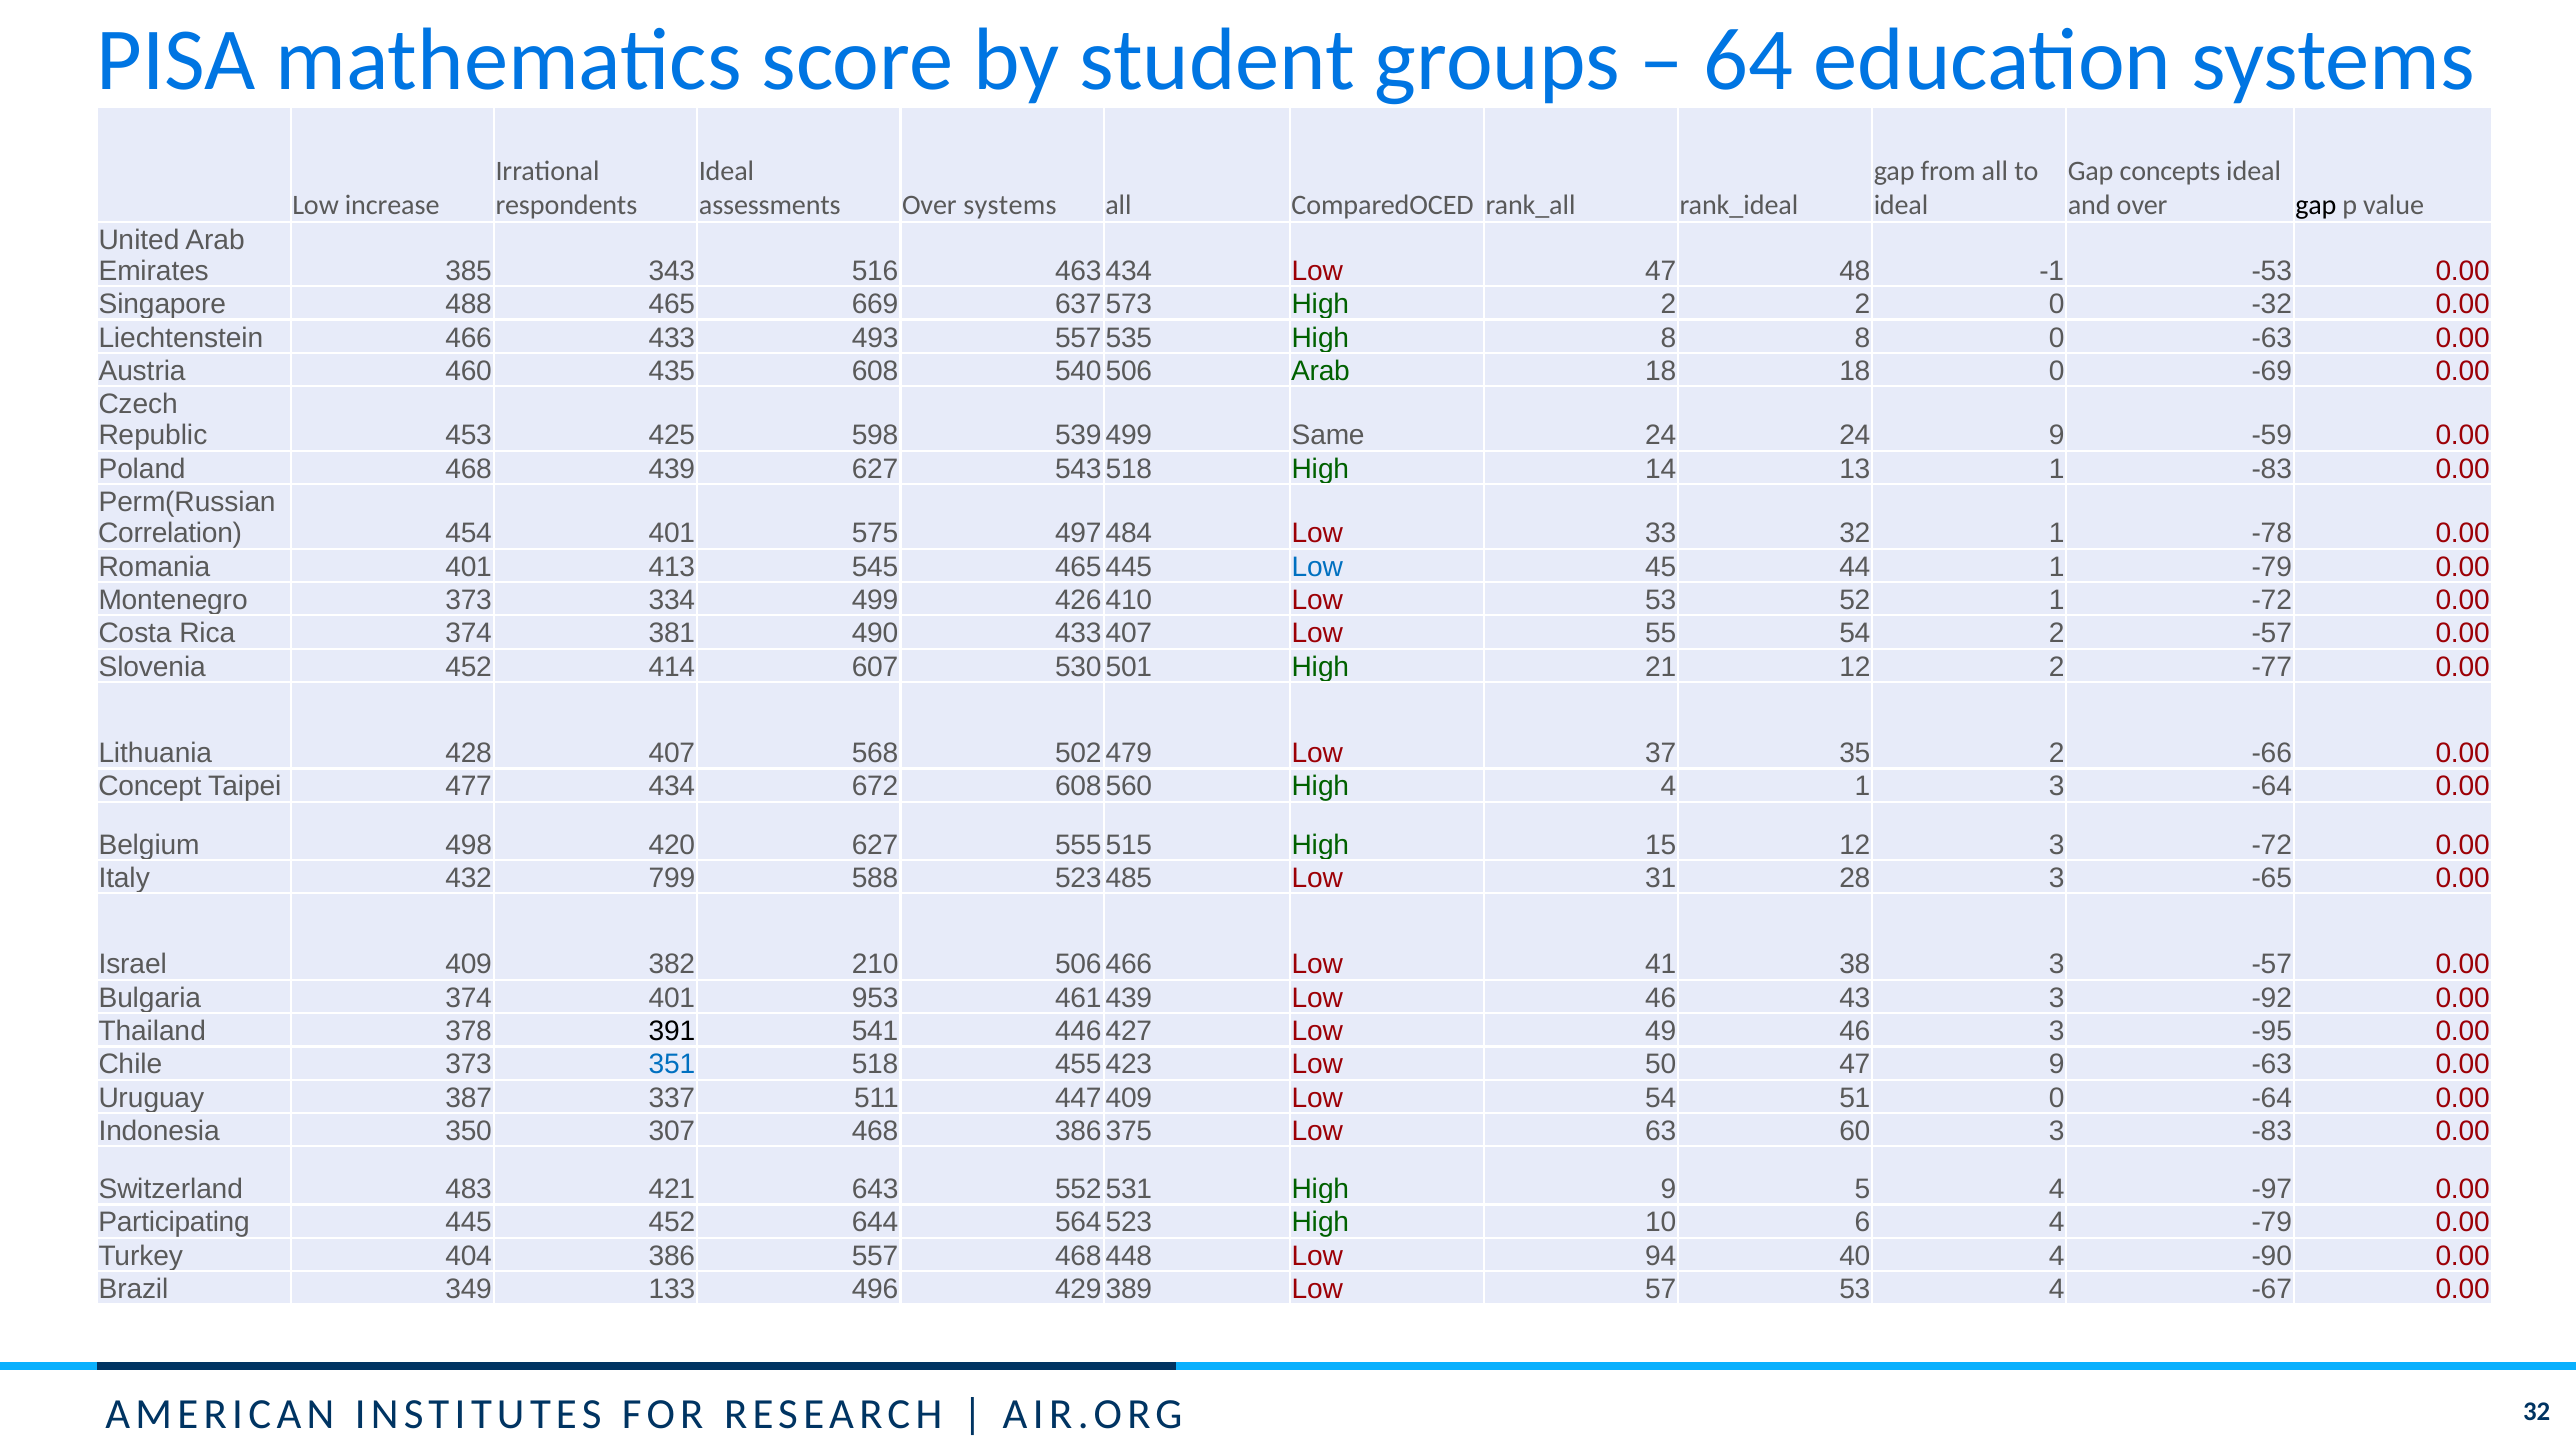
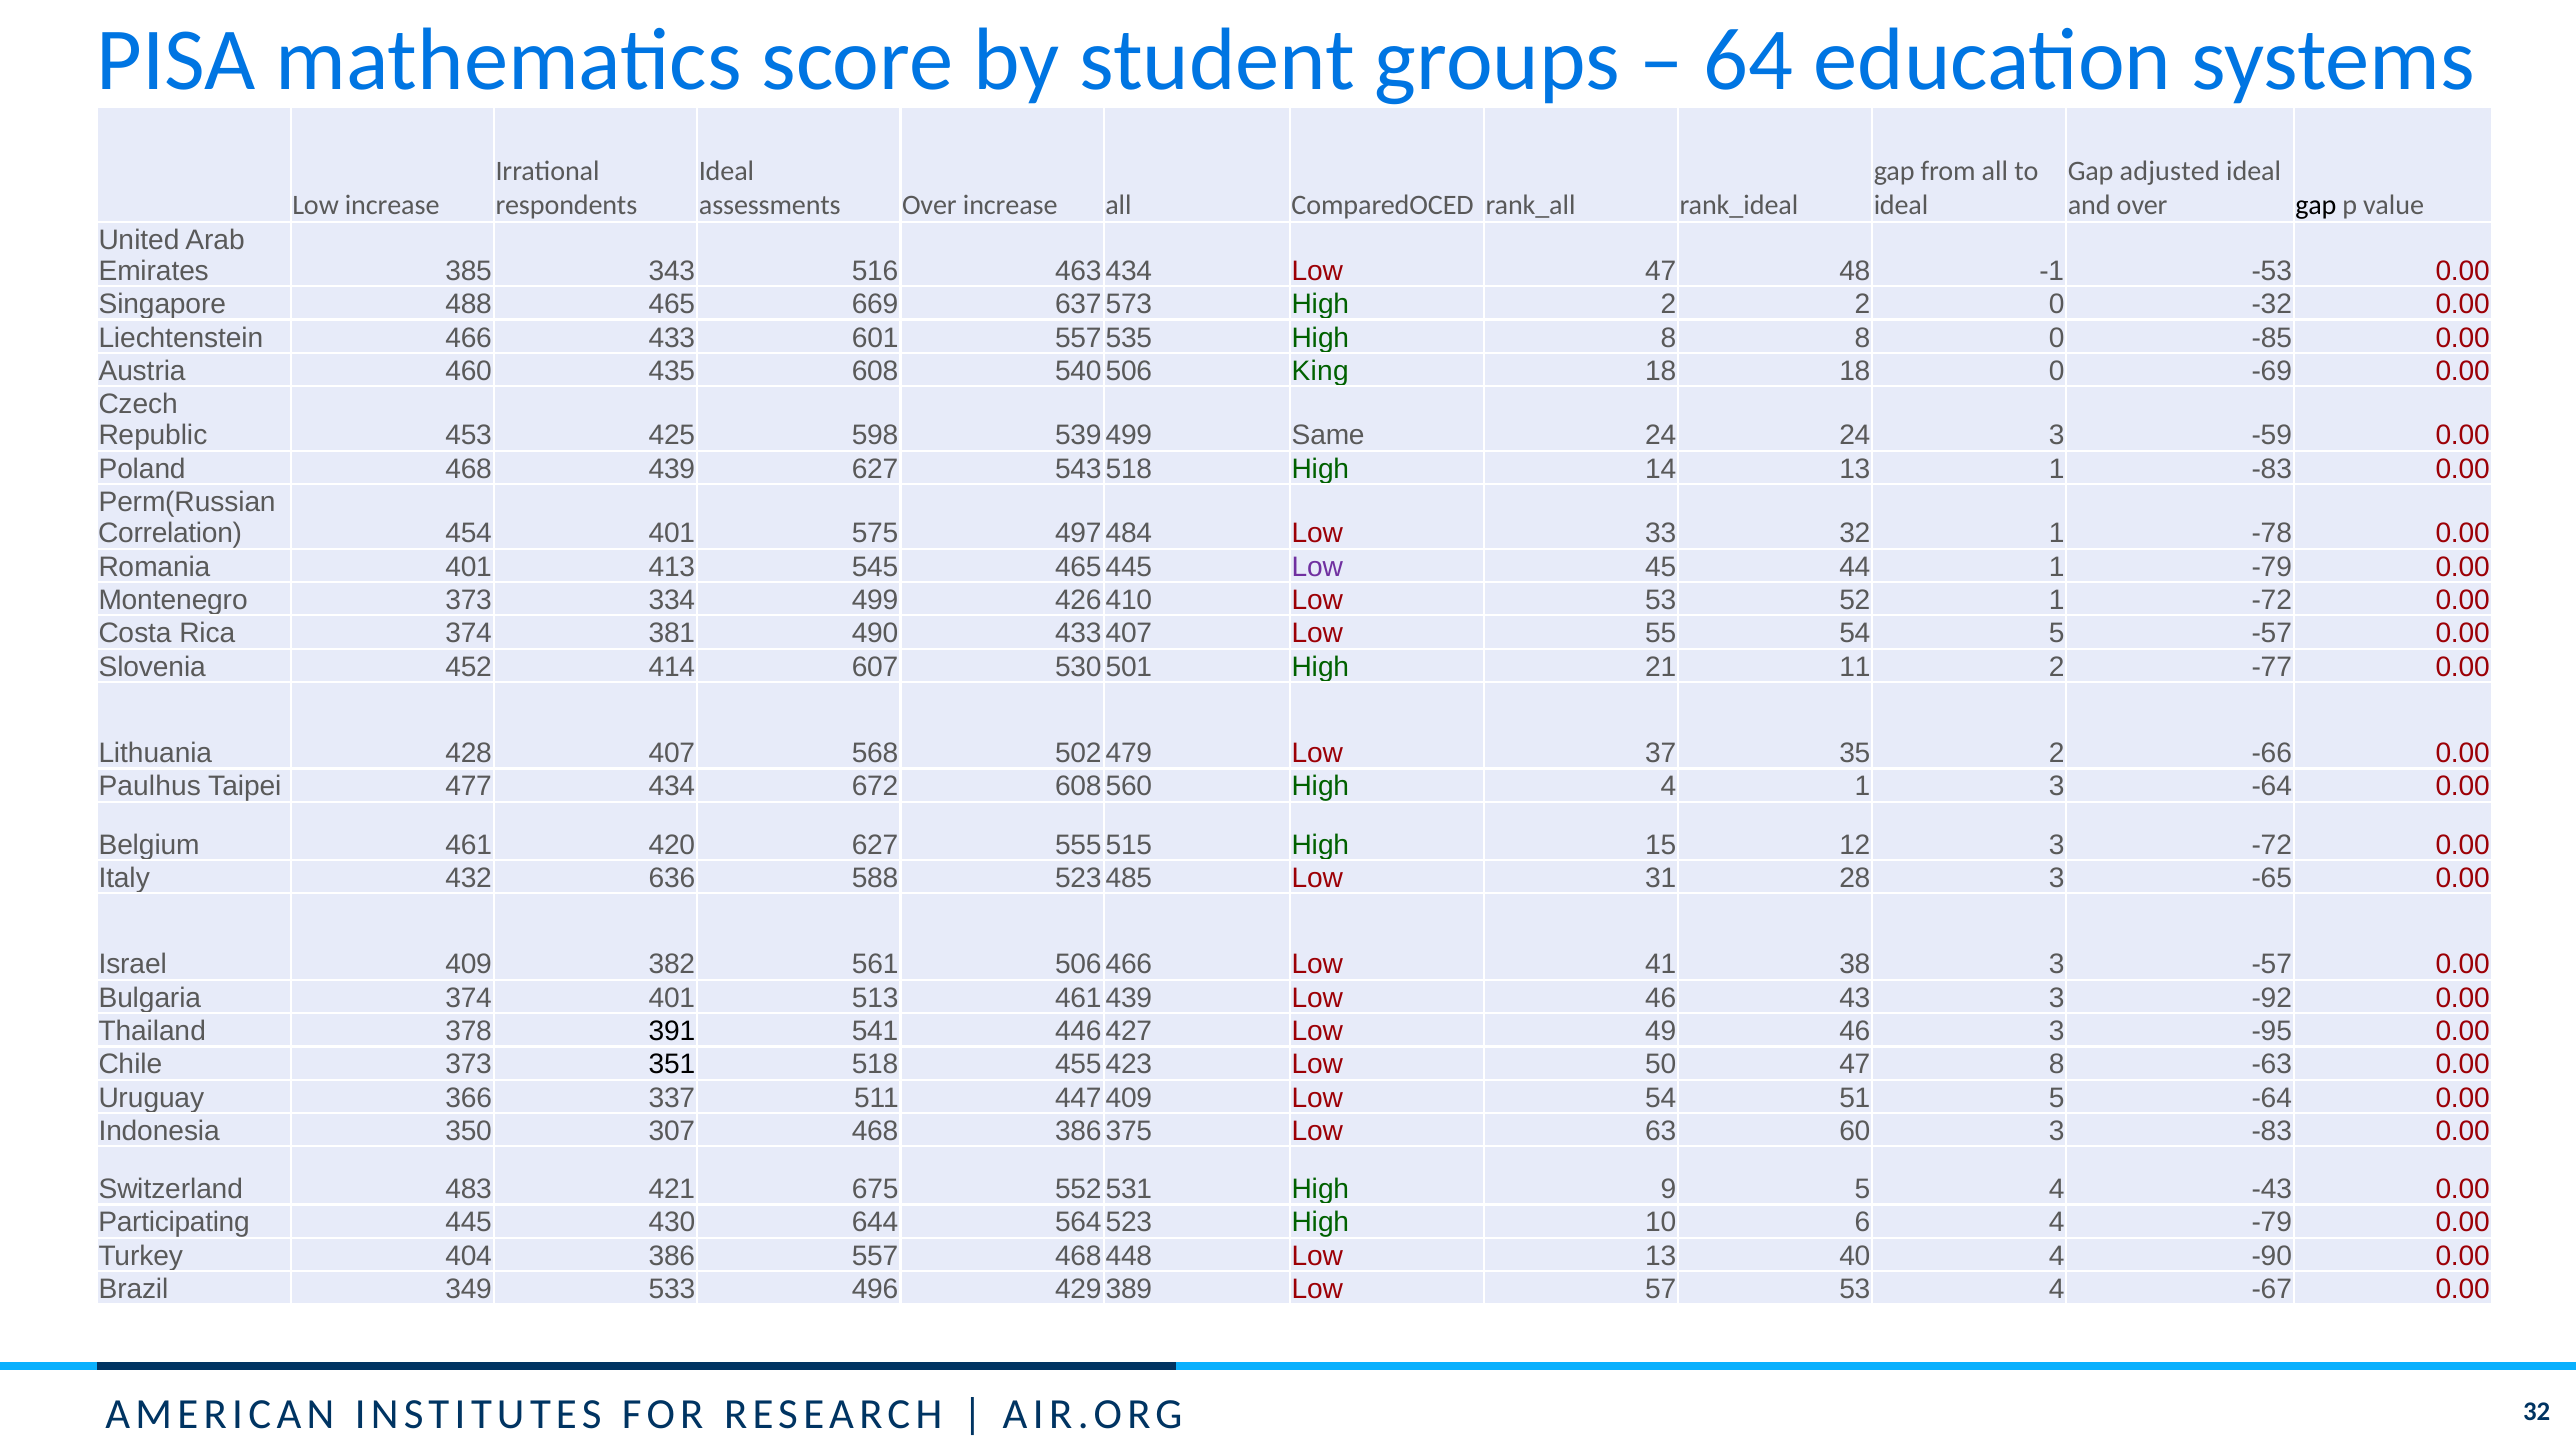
concepts: concepts -> adjusted (2170, 171)
Over systems: systems -> increase (1010, 205)
493: 493 -> 601 (875, 338)
0 -63: -63 -> -85 (2272, 338)
Arab: Arab -> King (1320, 371)
24 9: 9 -> 3 (2057, 436)
Low colour: blue -> purple (1317, 567)
54 2: 2 -> 5 (2057, 634)
21 12: 12 -> 11 (1855, 667)
Concept: Concept -> Paulhus (150, 787)
498: 498 -> 461 (469, 845)
799: 799 -> 636 (672, 878)
210: 210 -> 561 (875, 965)
953: 953 -> 513 (875, 998)
351 colour: blue -> black (672, 1065)
47 9: 9 -> 8 (2057, 1065)
387: 387 -> 366 (469, 1098)
51 0: 0 -> 5 (2057, 1098)
643: 643 -> 675 (875, 1189)
-97: -97 -> -43 (2272, 1189)
445 452: 452 -> 430 (672, 1223)
Low 94: 94 -> 13 (1661, 1256)
133: 133 -> 533 (672, 1289)
